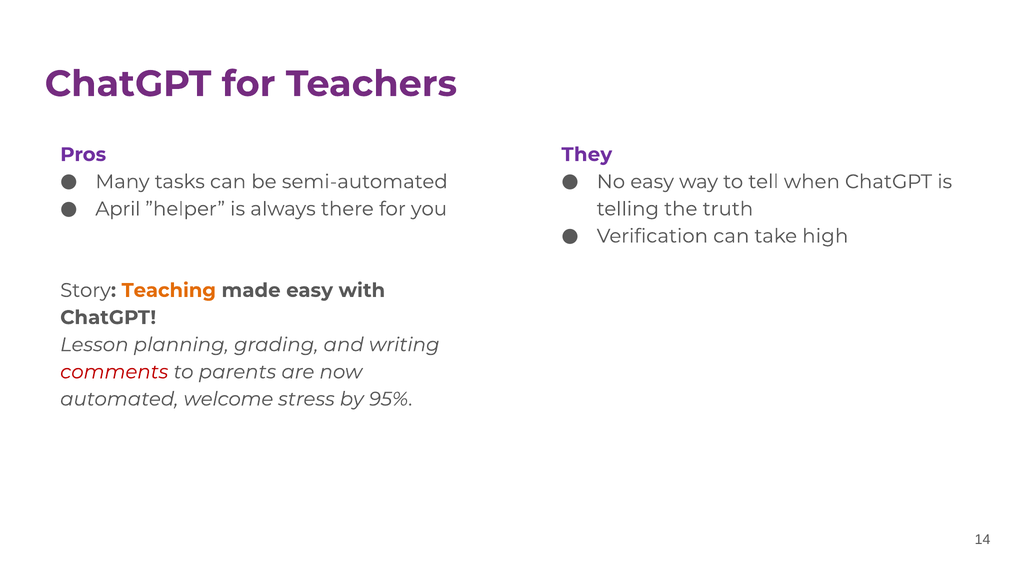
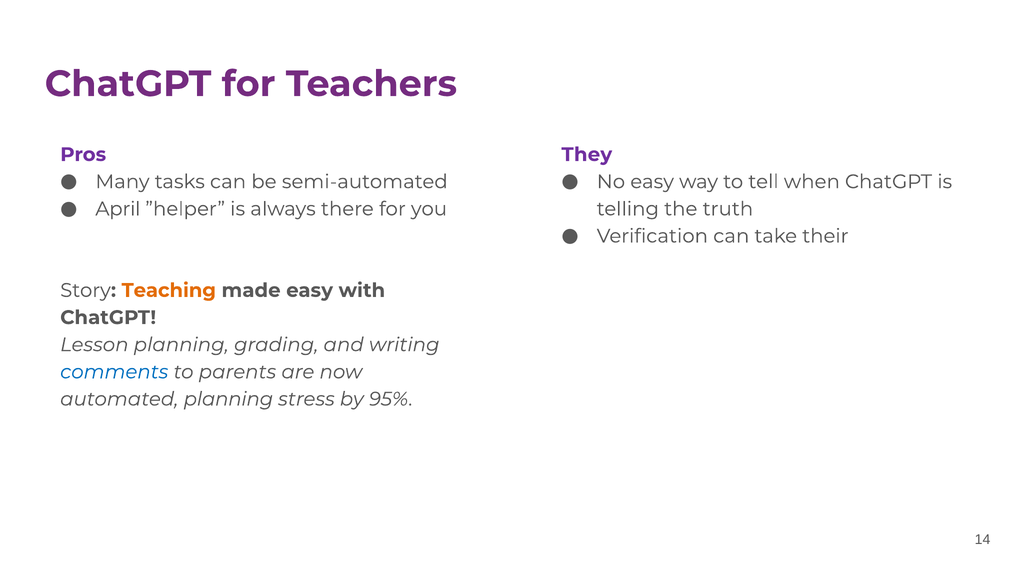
high: high -> their (825, 236)
comments colour: red -> blue (114, 372)
automated welcome: welcome -> planning (228, 399)
